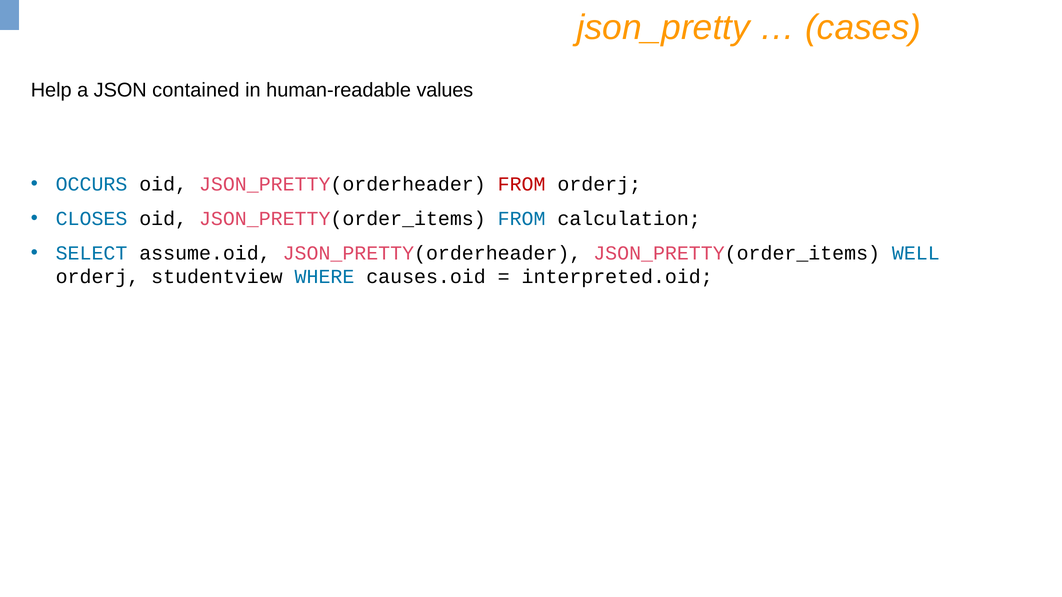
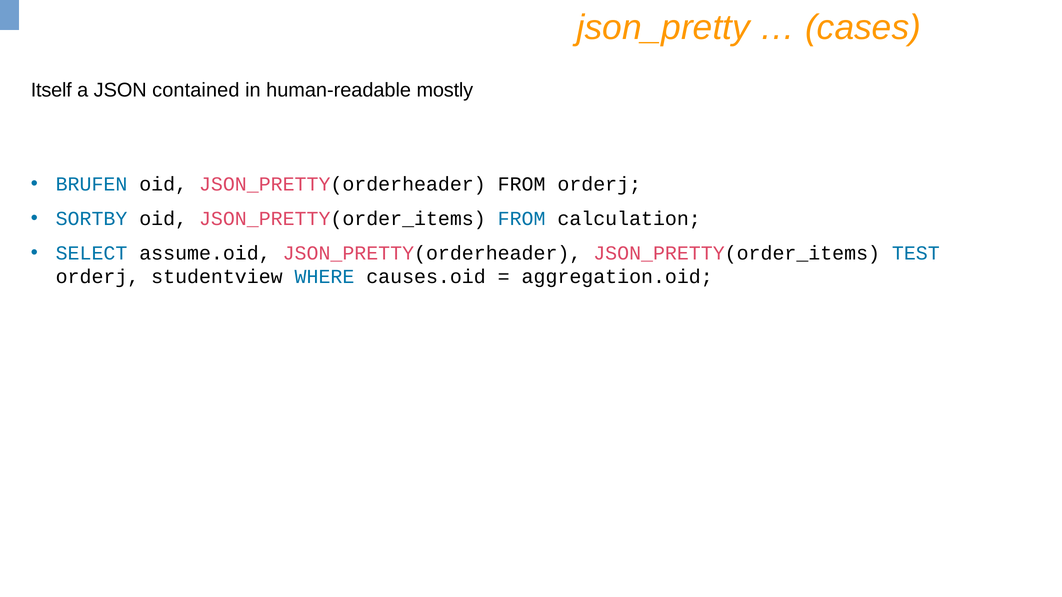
Help: Help -> Itself (51, 90)
values: values -> mostly (445, 90)
OCCURS: OCCURS -> BRUFEN (92, 184)
FROM colour: red -> black (522, 184)
CLOSES: CLOSES -> SORTBY (92, 219)
WELL: WELL -> TEST (916, 253)
interpreted.oid: interpreted.oid -> aggregation.oid (617, 277)
